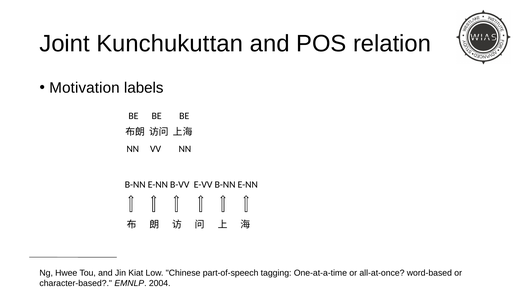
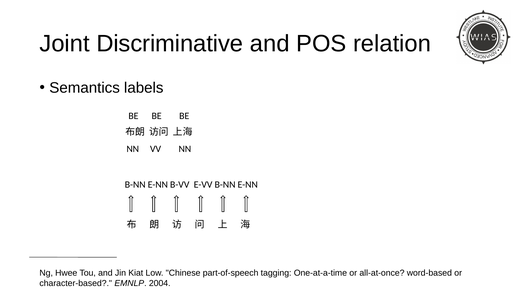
Kunchukuttan: Kunchukuttan -> Discriminative (170, 44)
Motivation: Motivation -> Semantics (85, 88)
